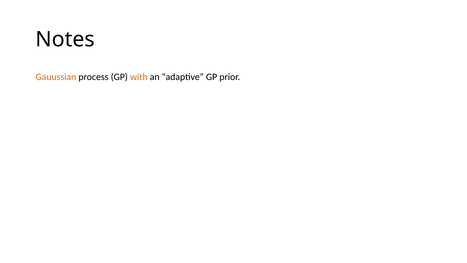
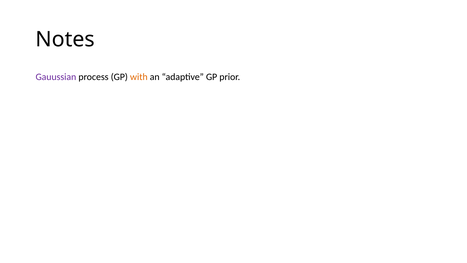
Gauussian colour: orange -> purple (56, 77)
